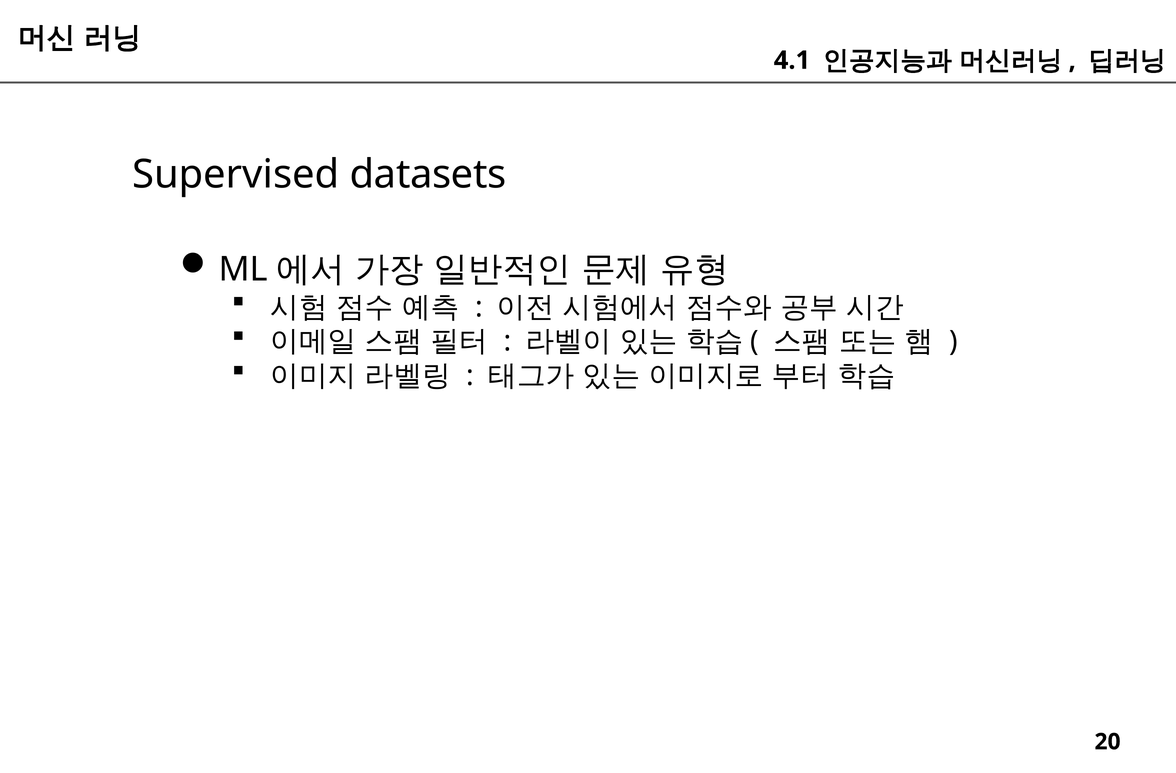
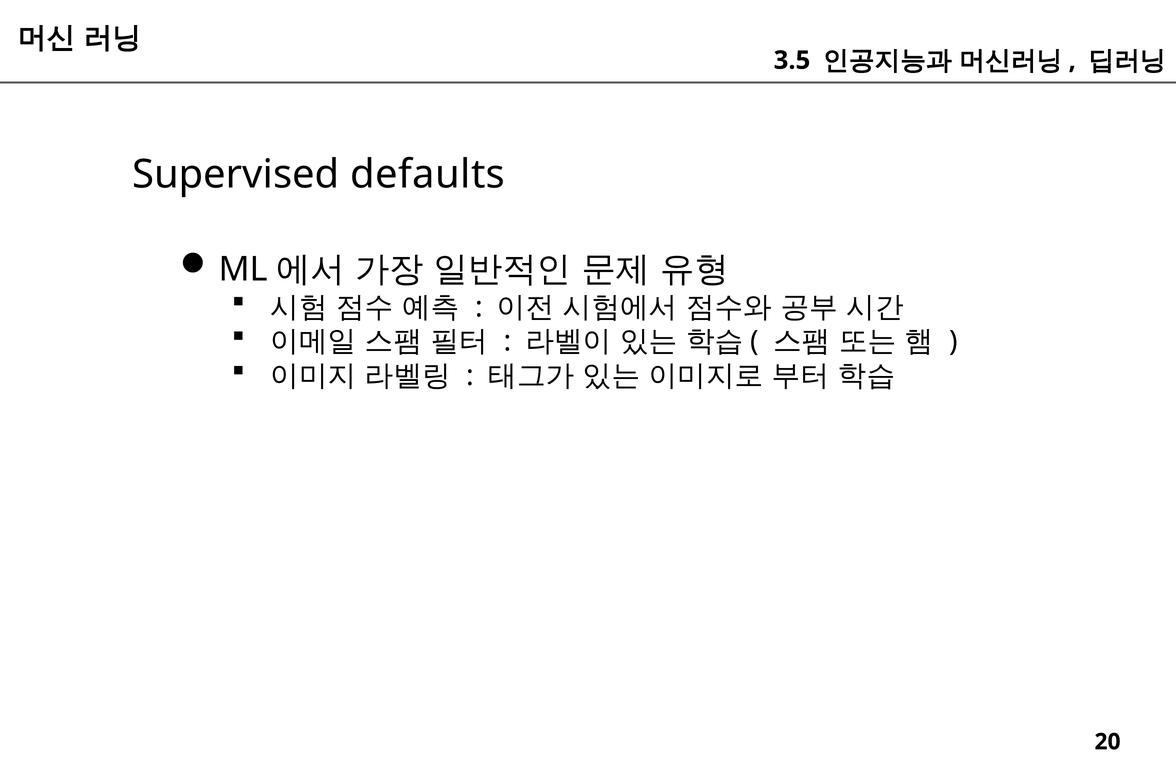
4.1: 4.1 -> 3.5 (792, 60)
datasets: datasets -> defaults (428, 175)
